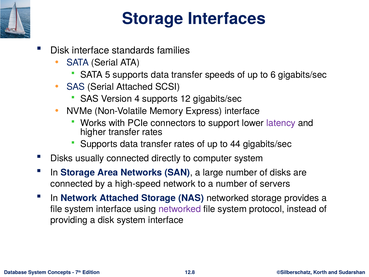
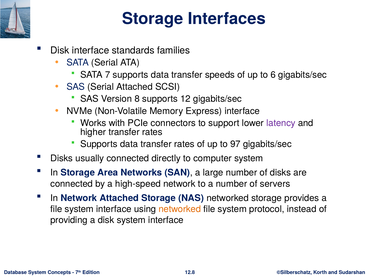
5: 5 -> 7 (108, 75)
4: 4 -> 8 (137, 99)
44: 44 -> 97 (235, 144)
networked colour: purple -> orange (180, 209)
